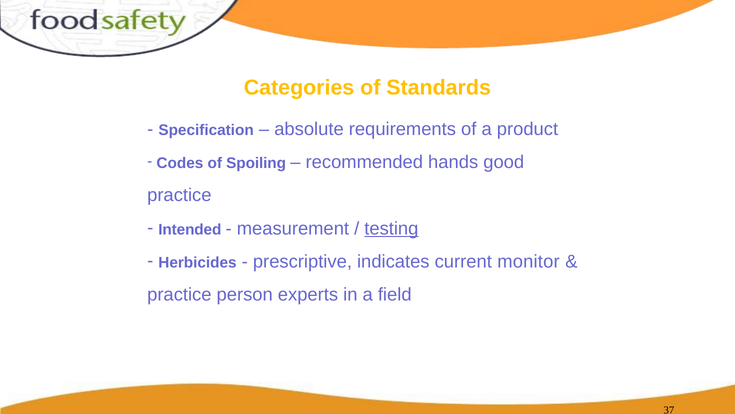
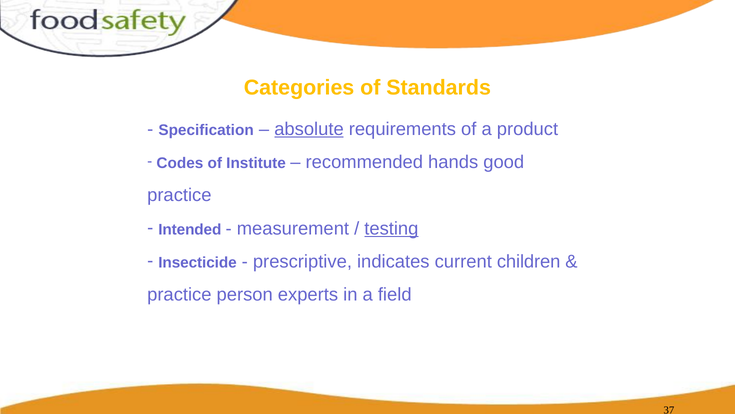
absolute underline: none -> present (309, 129)
Spoiling: Spoiling -> Institute (256, 163)
Herbicides: Herbicides -> Insecticide (197, 262)
monitor: monitor -> children (529, 261)
